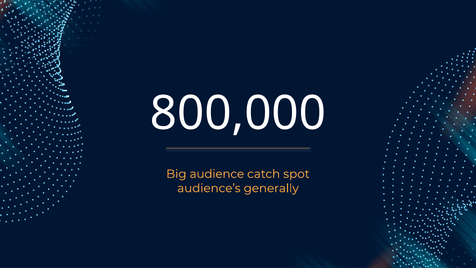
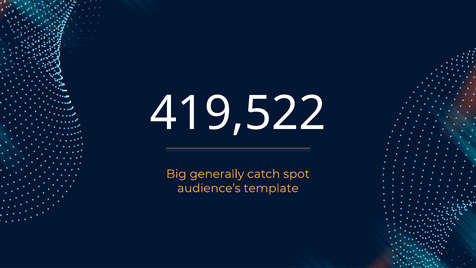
800,000: 800,000 -> 419,522 (238, 113)
audience: audience -> generally (217, 174)
generally: generally -> template (271, 188)
